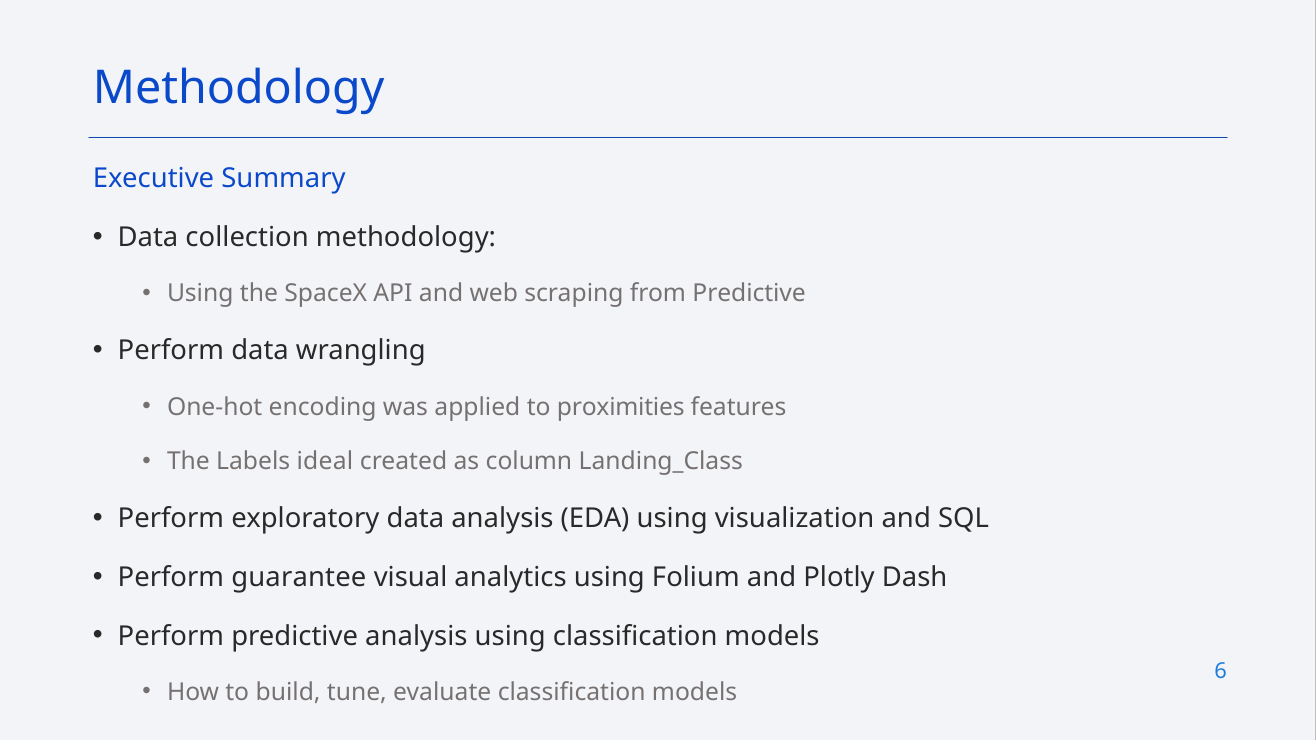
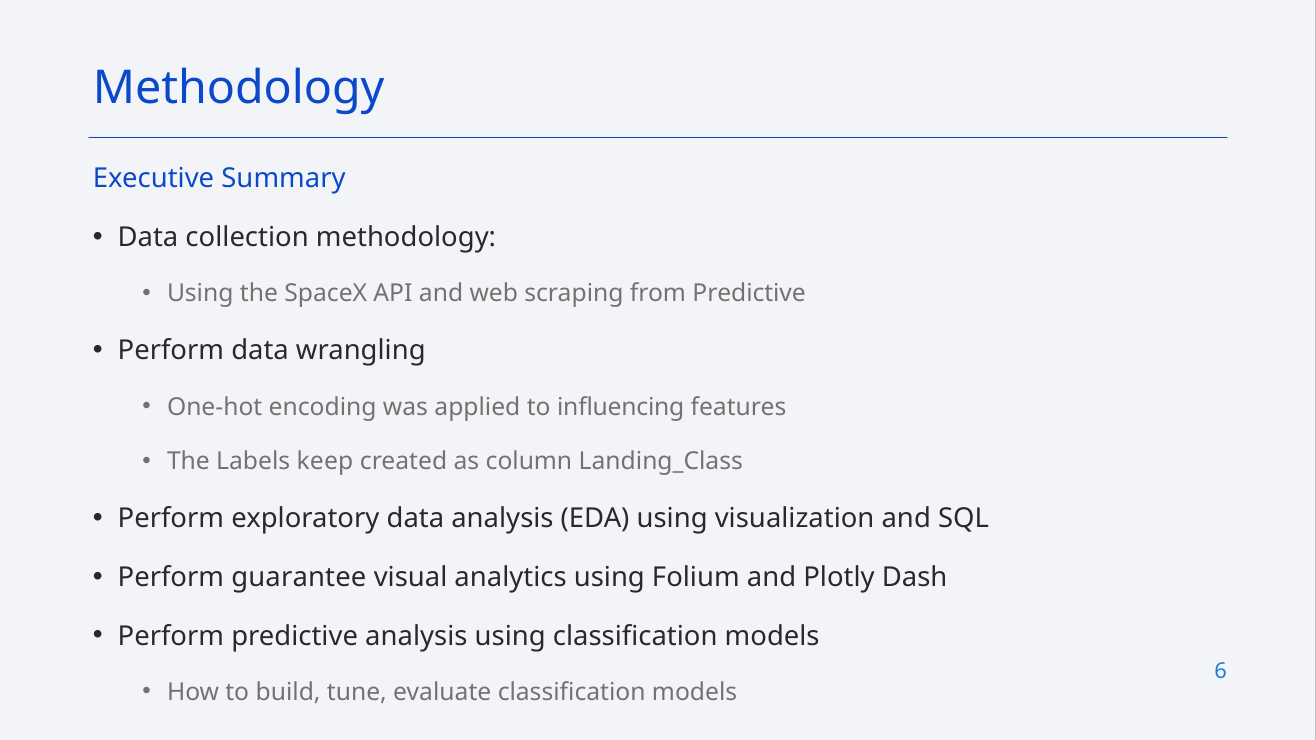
proximities: proximities -> influencing (621, 407)
ideal: ideal -> keep (325, 462)
